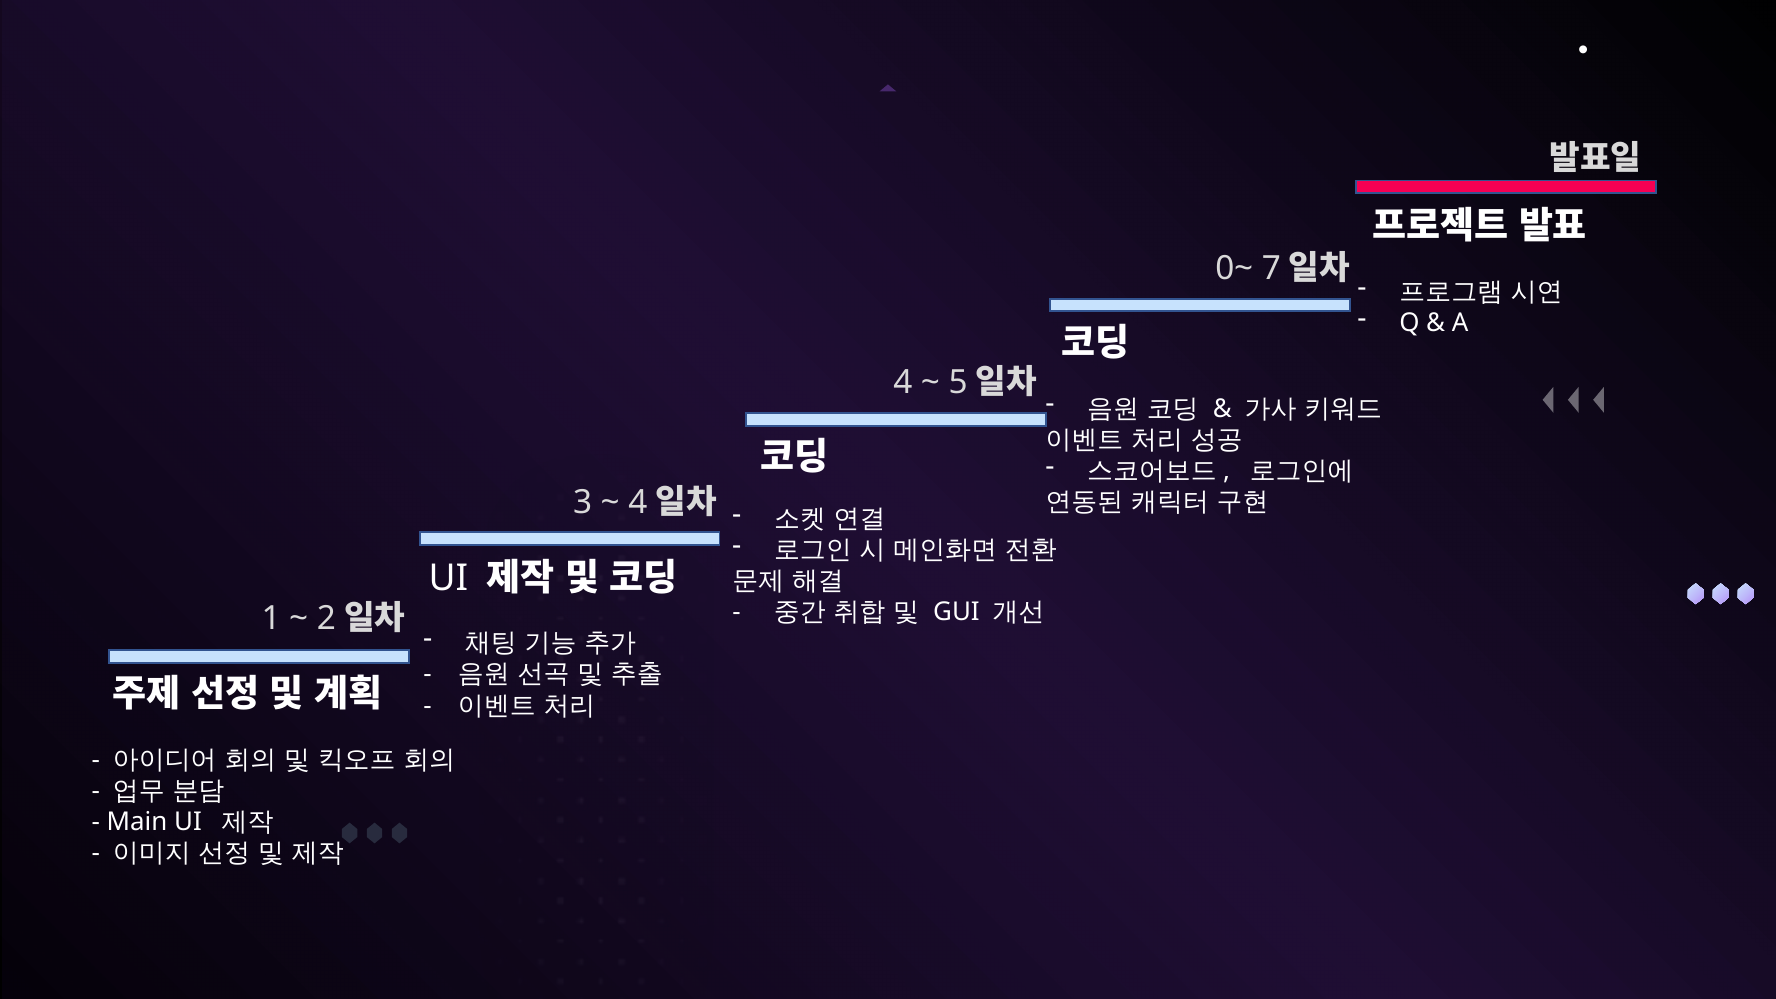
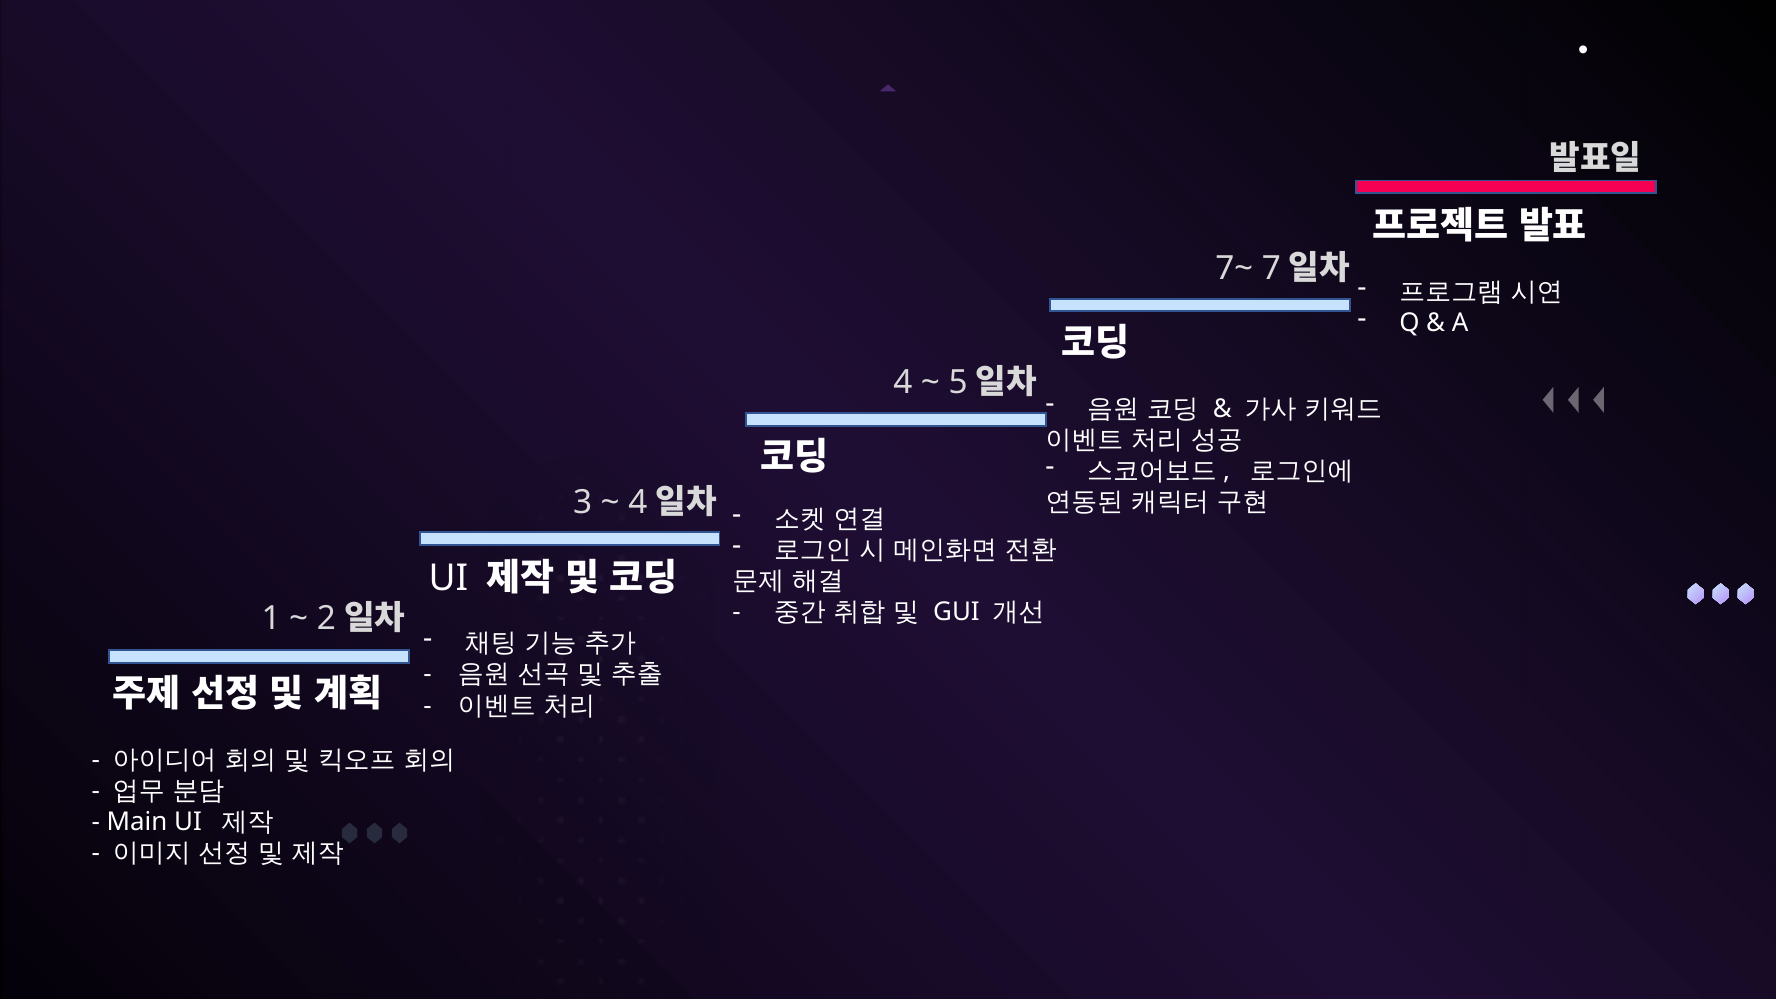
0~: 0~ -> 7~ (1234, 268)
